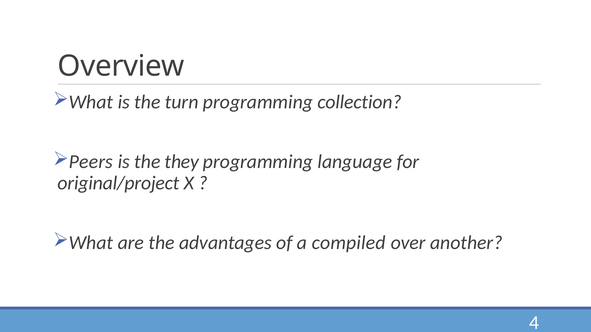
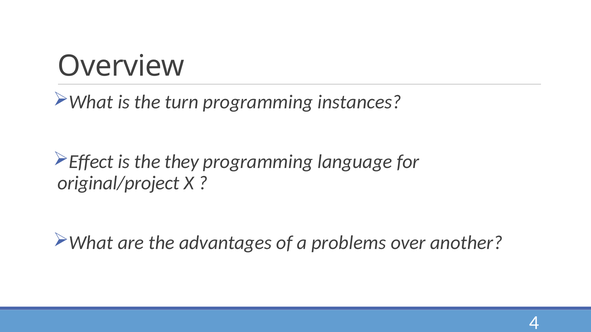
collection: collection -> instances (359, 102)
Peers: Peers -> Effect (91, 162)
compiled: compiled -> problems (349, 243)
